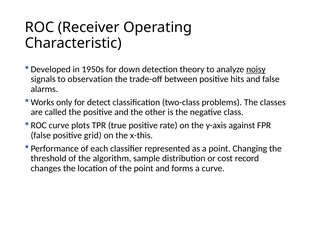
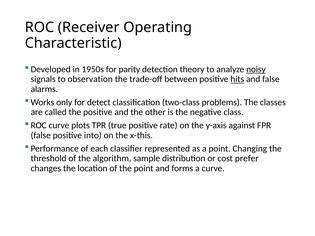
down: down -> parity (129, 69)
hits underline: none -> present (237, 79)
grid: grid -> into (93, 135)
record: record -> prefer (247, 159)
